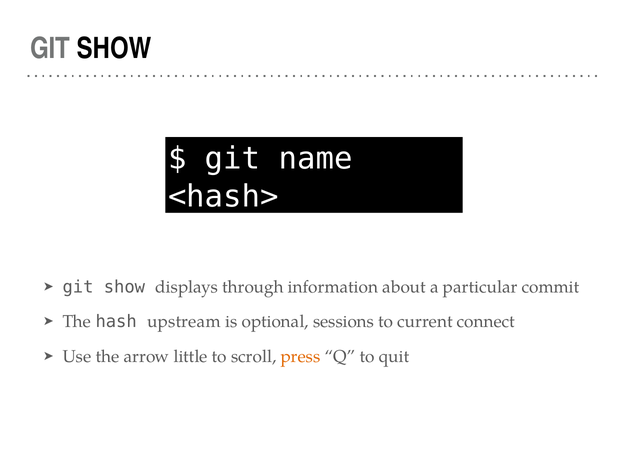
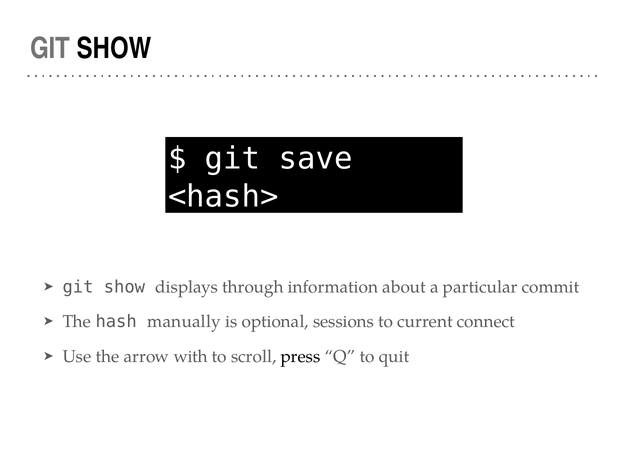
name: name -> save (316, 159)
upstream: upstream -> manually (184, 322)
little: little -> with (191, 357)
press colour: orange -> black (300, 357)
